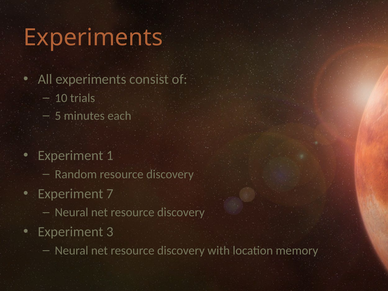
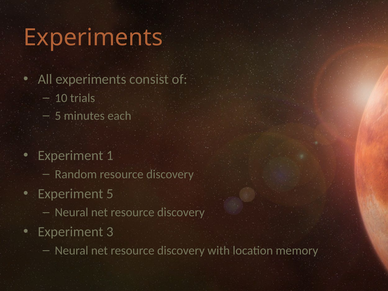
Experiment 7: 7 -> 5 (110, 194)
